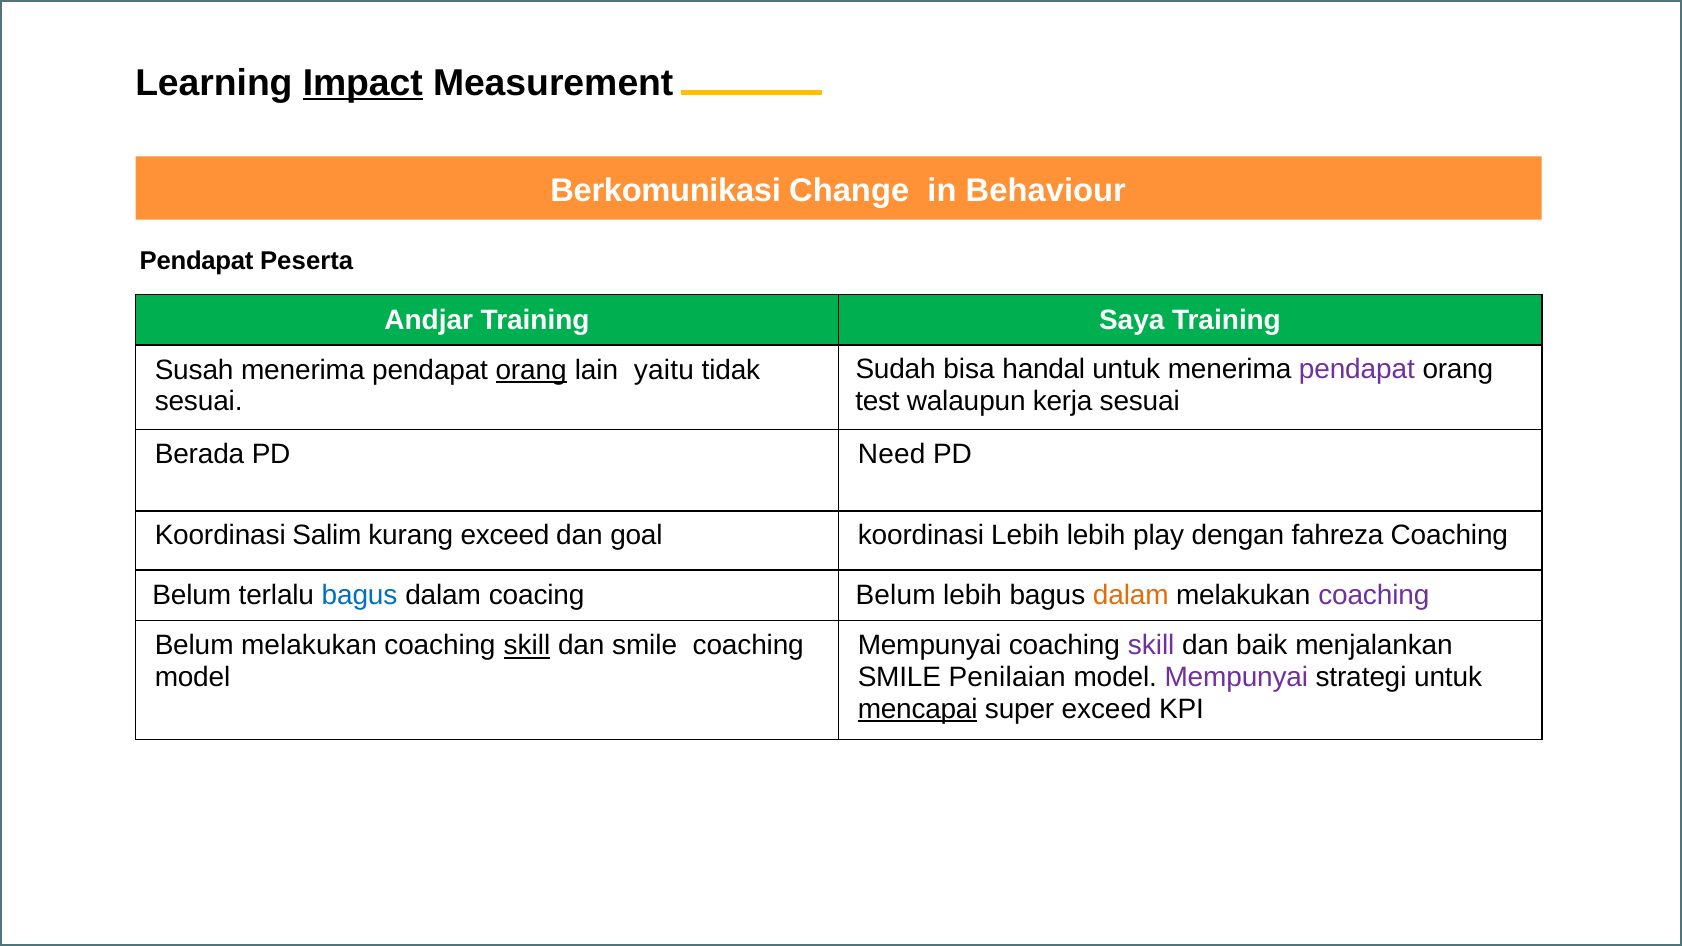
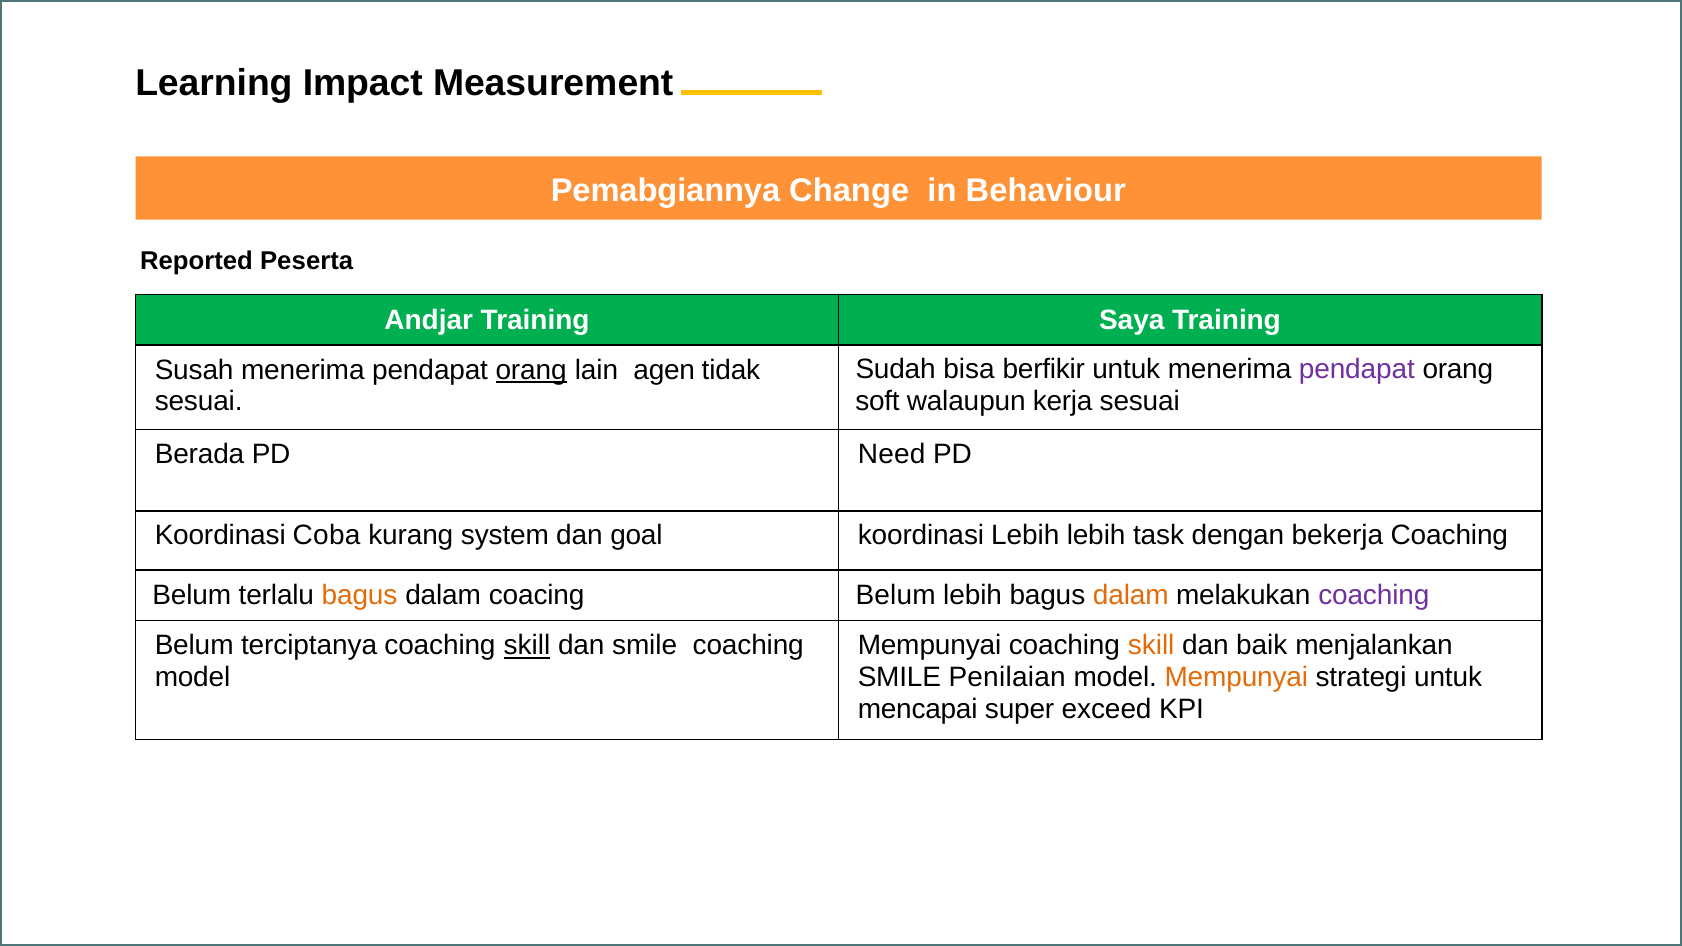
Impact underline: present -> none (363, 83)
Berkomunikasi: Berkomunikasi -> Pemabgiannya (665, 190)
Pendapat: Pendapat -> Reported (196, 261)
handal: handal -> berfikir (1044, 370)
yaitu: yaitu -> agen (664, 370)
test: test -> soft (877, 401)
Salim: Salim -> Coba (327, 536)
kurang exceed: exceed -> system (505, 536)
play: play -> task (1159, 536)
fahreza: fahreza -> bekerja (1337, 536)
bagus colour: blue -> orange (360, 595)
Belum melakukan: melakukan -> terciptanya (309, 646)
skill colour: purple -> orange (1151, 646)
Mempunyai colour: purple -> orange (1236, 677)
mencapai underline: present -> none (918, 709)
